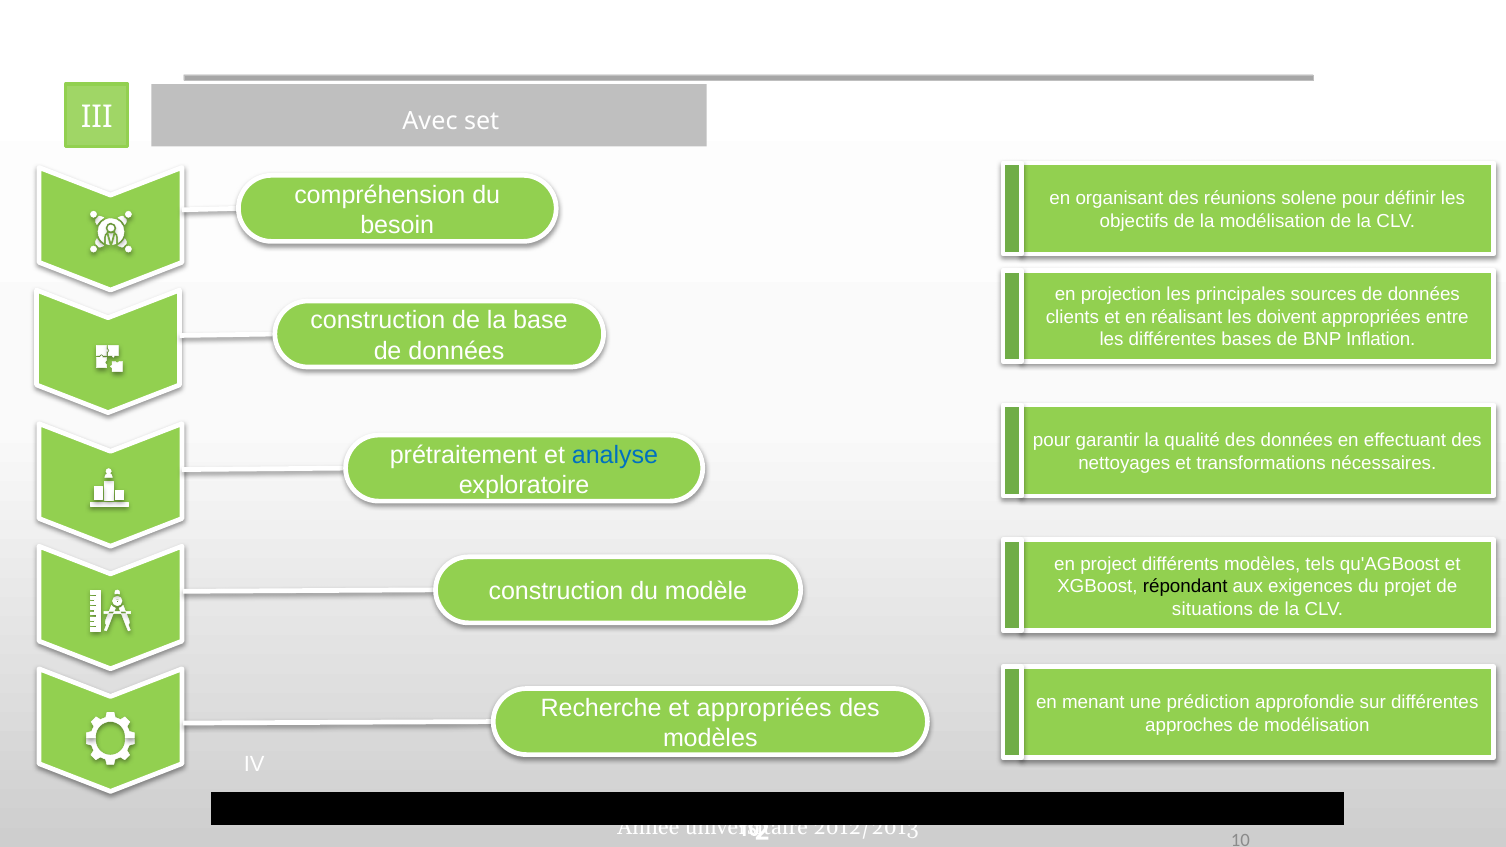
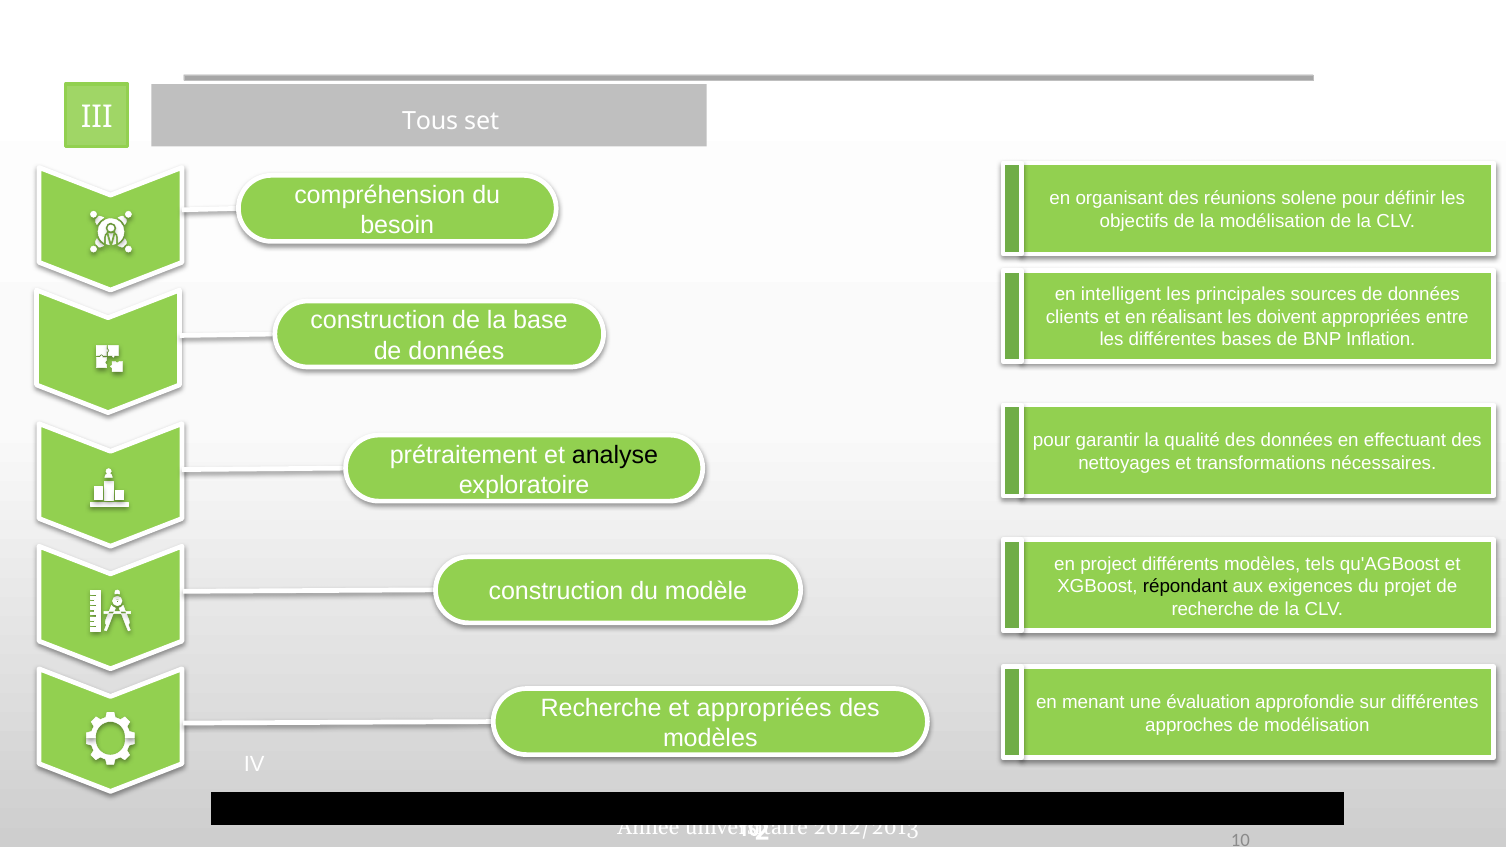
Avec: Avec -> Tous (430, 121)
projection: projection -> intelligent (1121, 294)
analyse colour: blue -> black (615, 455)
situations: situations -> recherche (1213, 609)
prédiction: prédiction -> évaluation (1208, 702)
